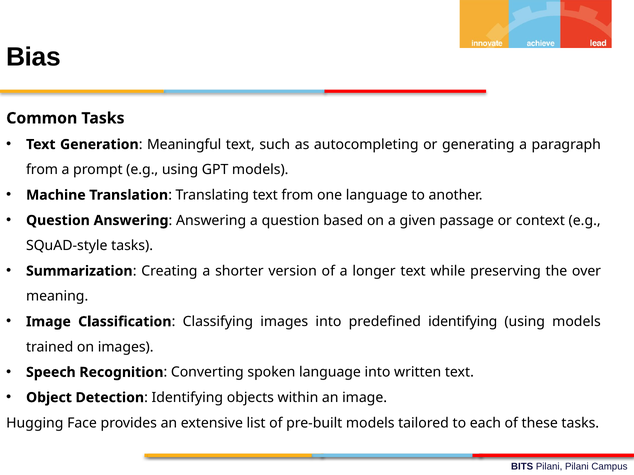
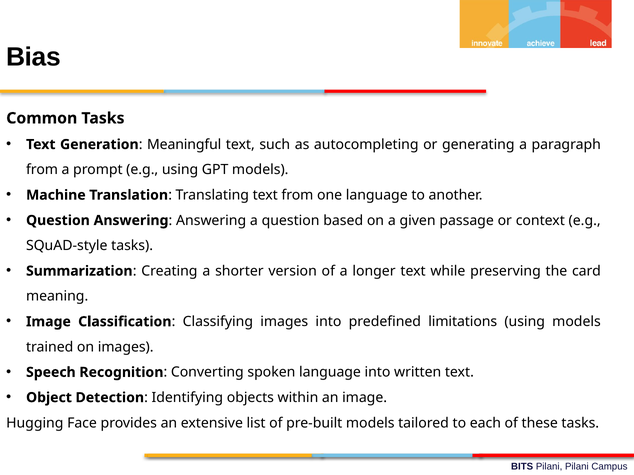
over: over -> card (586, 271)
predefined identifying: identifying -> limitations (463, 322)
